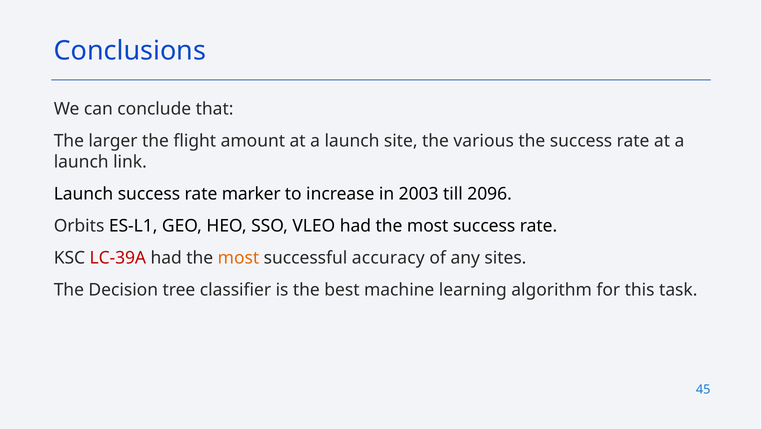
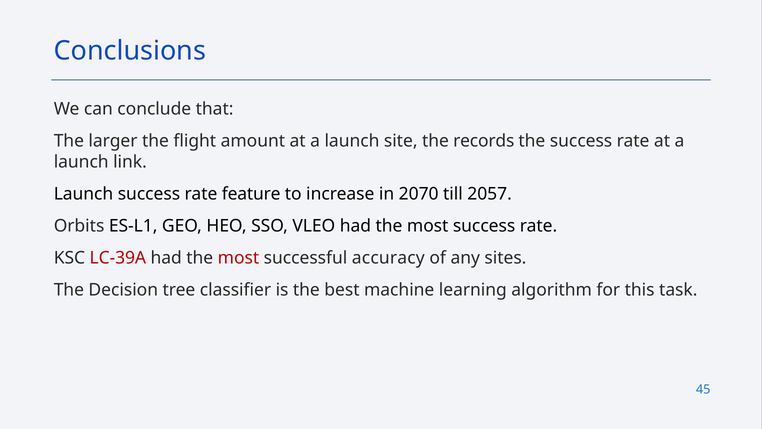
various: various -> records (484, 141)
marker: marker -> feature (251, 194)
2003: 2003 -> 2070 (419, 194)
2096: 2096 -> 2057 (490, 194)
most colour: orange -> red (238, 258)
